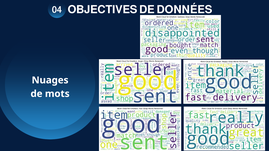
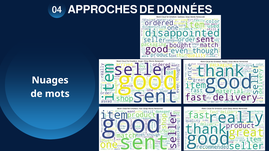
OBJECTIVES: OBJECTIVES -> APPROCHES (103, 10)
